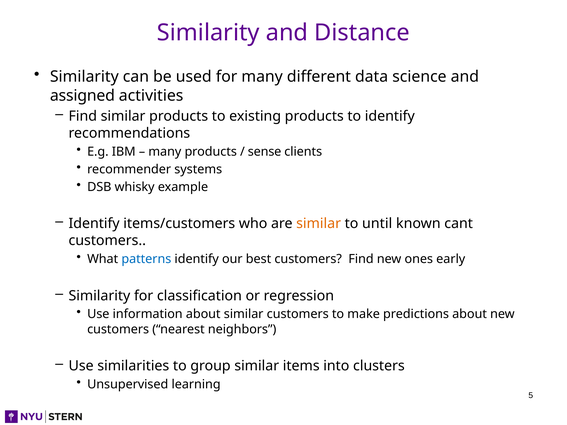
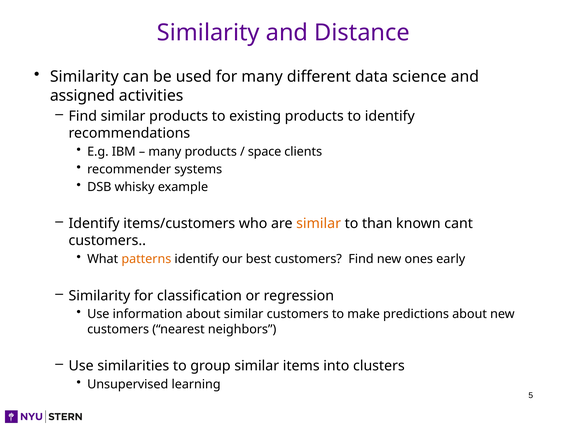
sense: sense -> space (265, 152)
until: until -> than (377, 224)
patterns colour: blue -> orange (146, 259)
